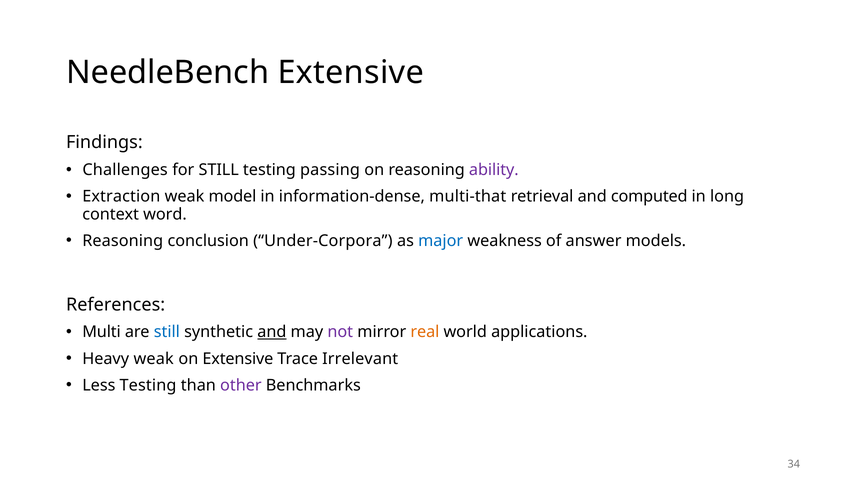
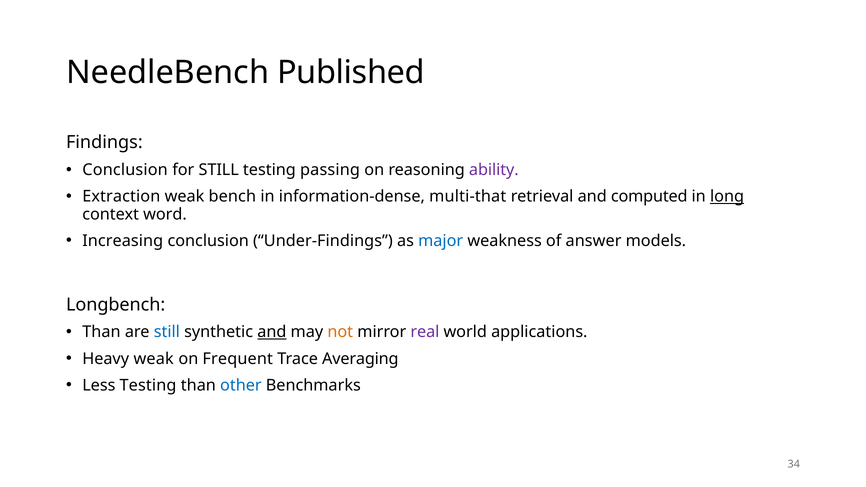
NeedleBench Extensive: Extensive -> Published (351, 73)
Challenges: Challenges -> Conclusion (125, 170)
model: model -> bench (232, 197)
long underline: none -> present (727, 197)
Reasoning: Reasoning -> Increasing (123, 241)
Under-Corpora: Under-Corpora -> Under-Findings (323, 241)
References: References -> Longbench (116, 305)
Multi: Multi -> Than (101, 332)
not colour: purple -> orange (340, 332)
real colour: orange -> purple (425, 332)
on Extensive: Extensive -> Frequent (238, 359)
Irrelevant: Irrelevant -> Averaging (360, 359)
other colour: purple -> blue (241, 385)
